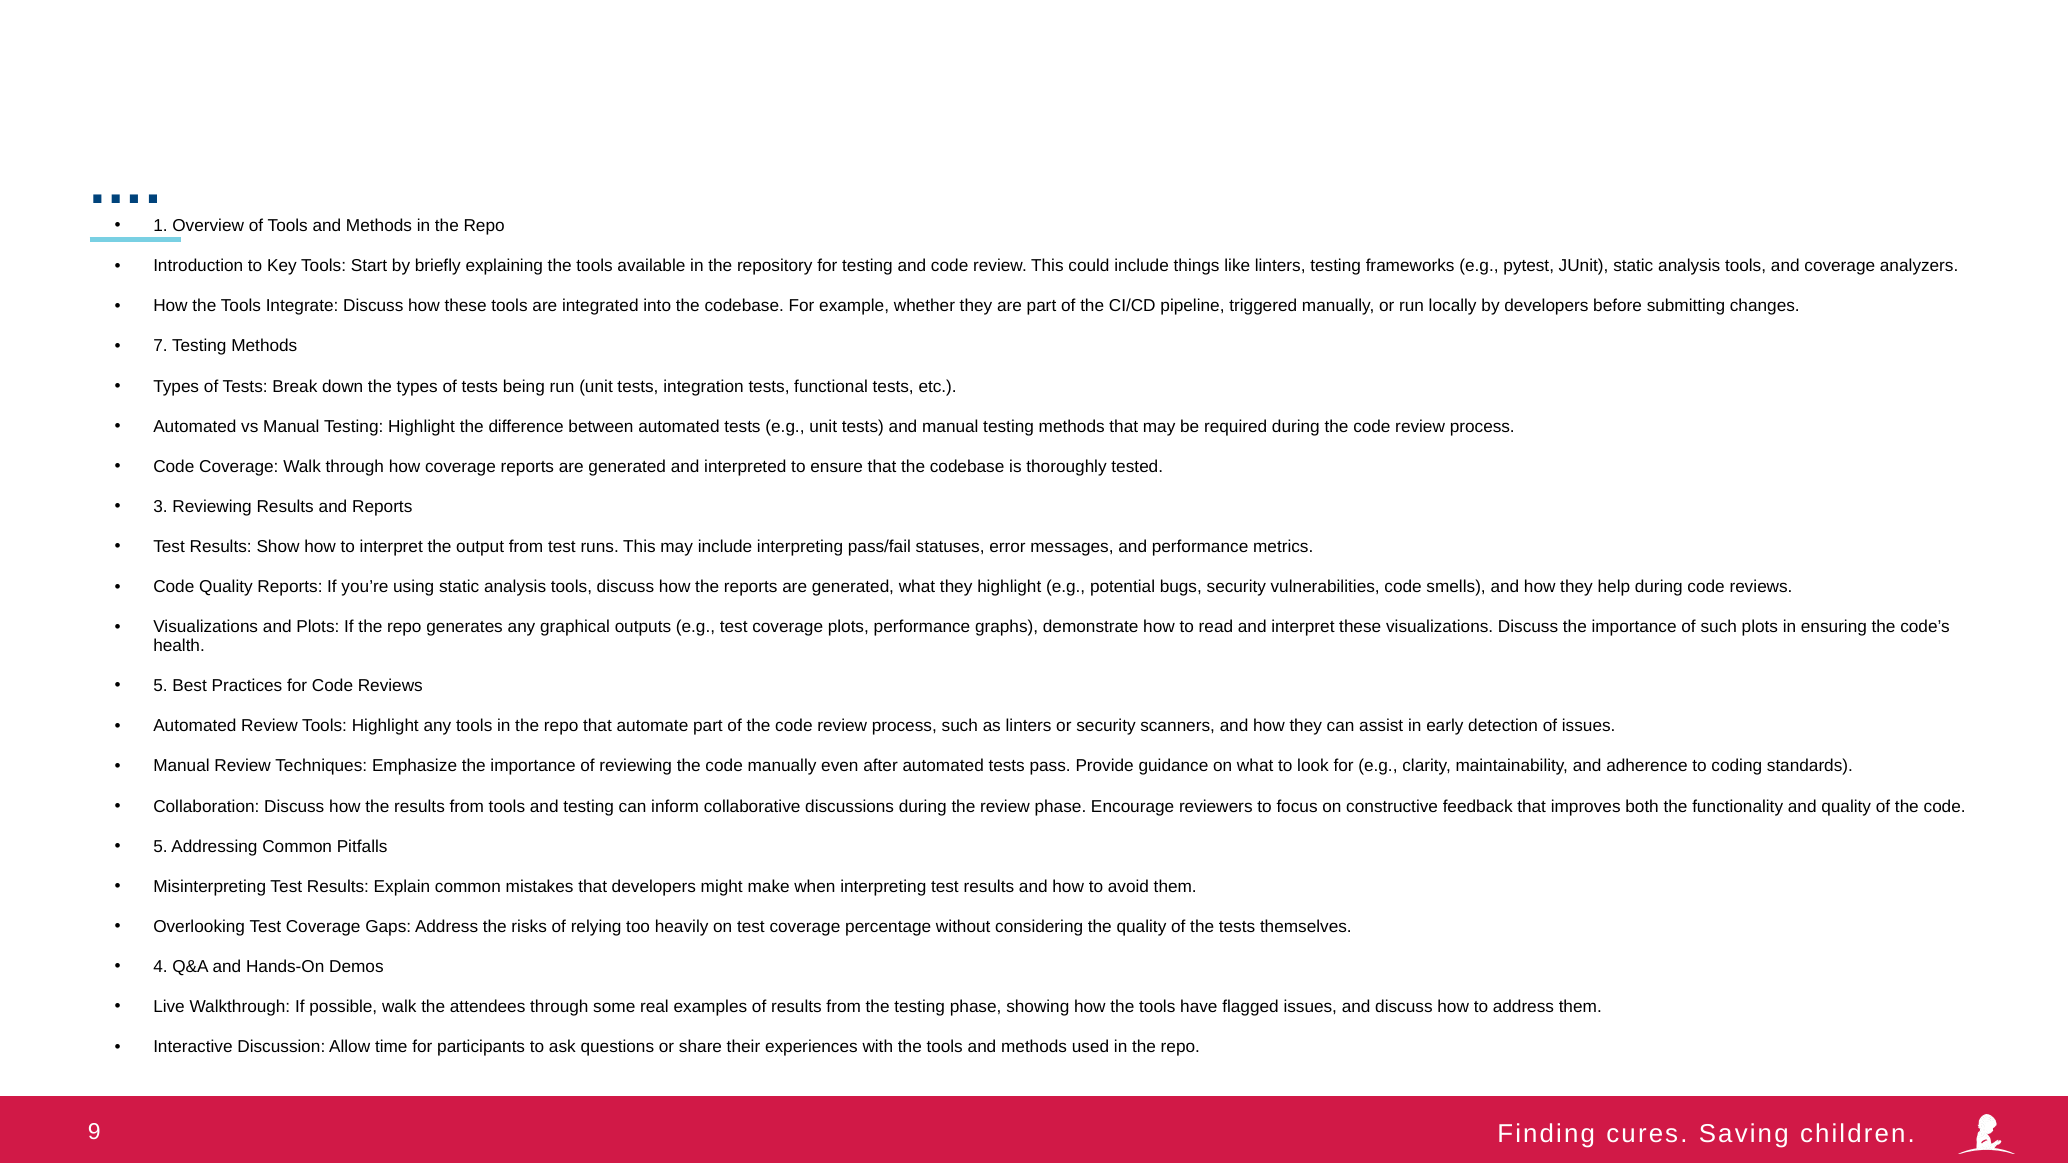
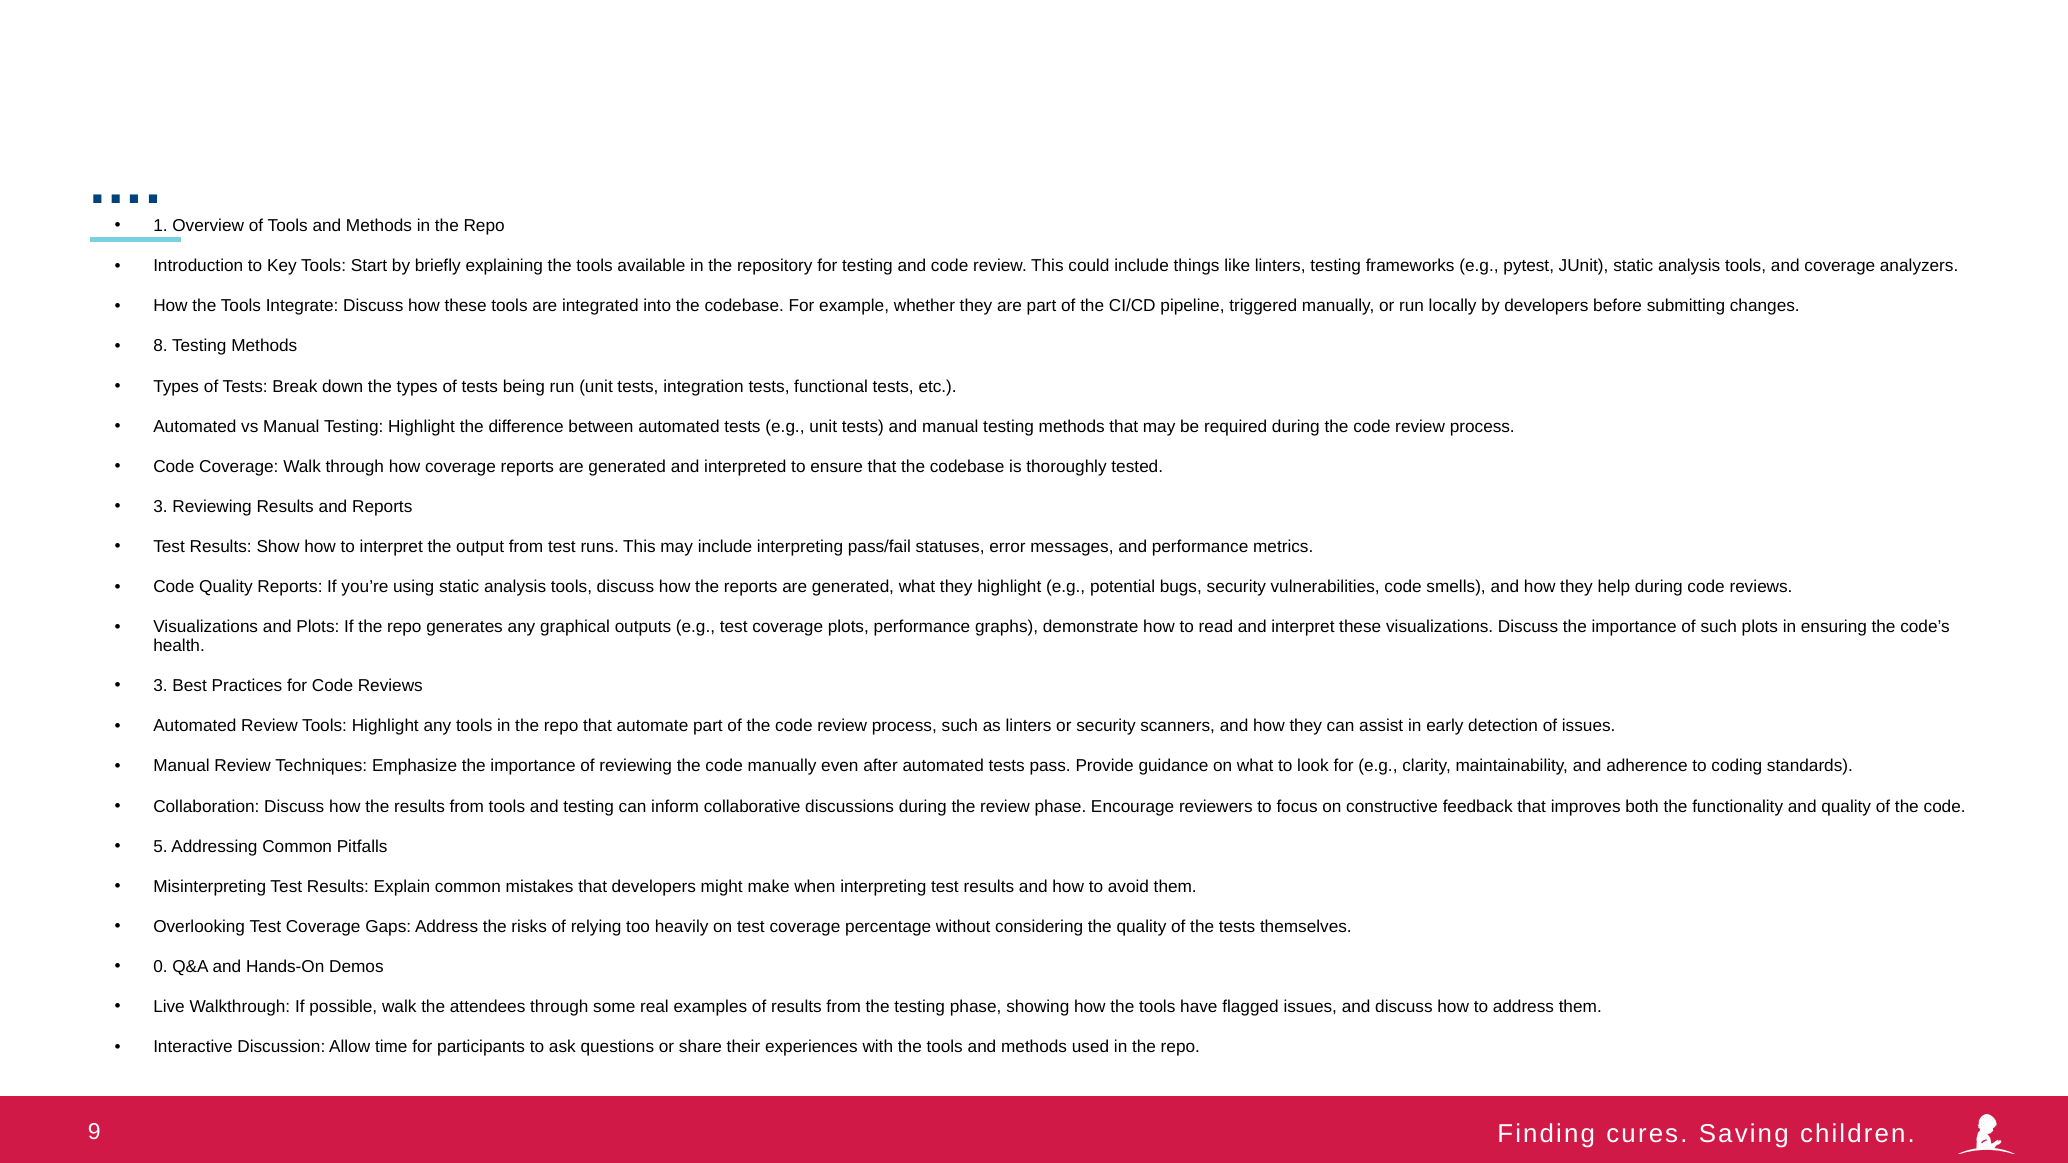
7: 7 -> 8 (160, 346)
5: 5 -> 3 (160, 686)
4: 4 -> 0 (160, 967)
